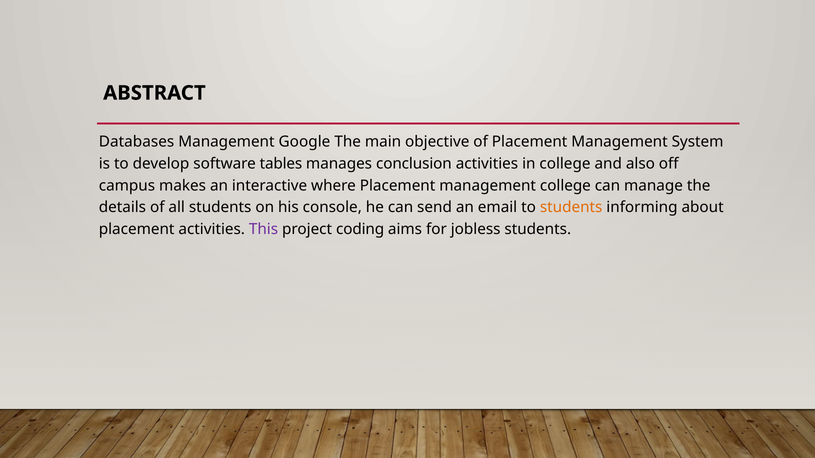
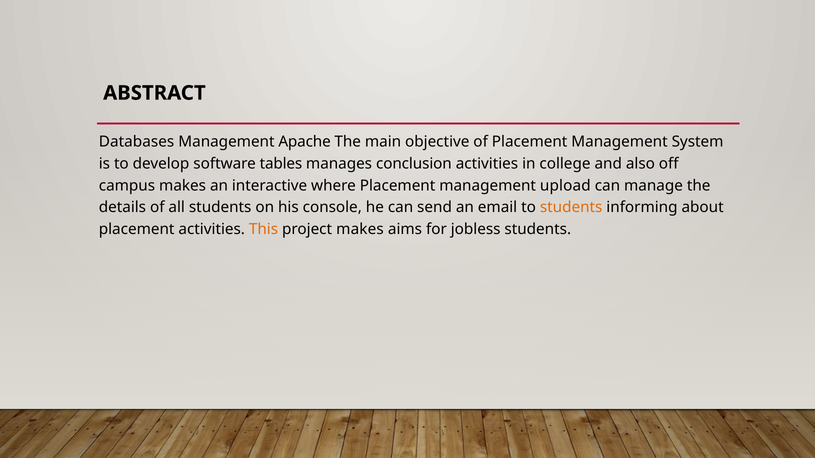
Google: Google -> Apache (305, 142)
management college: college -> upload (565, 186)
This colour: purple -> orange (264, 230)
project coding: coding -> makes (360, 230)
